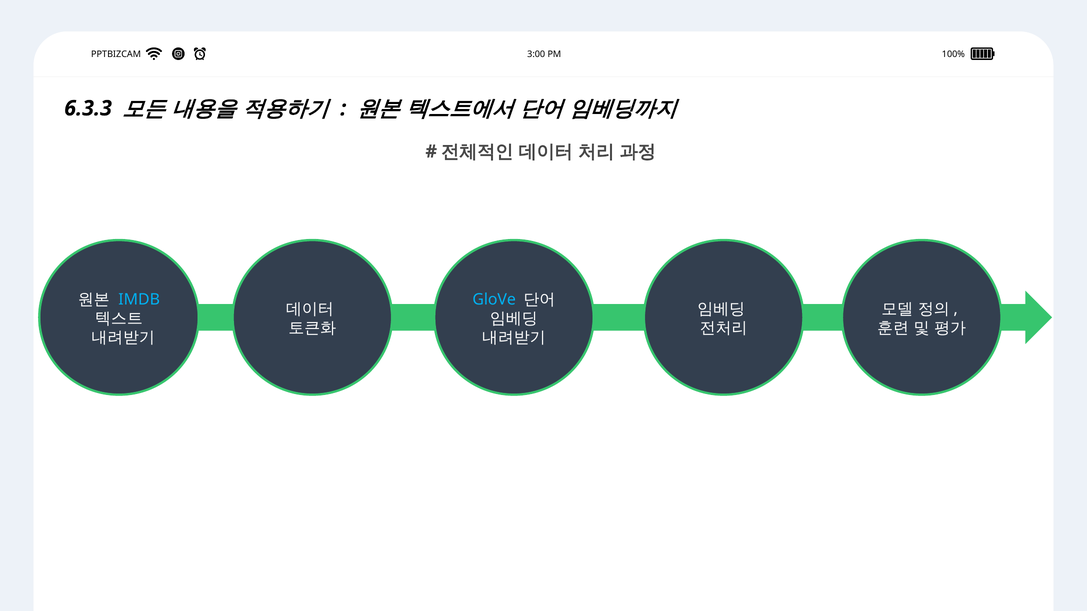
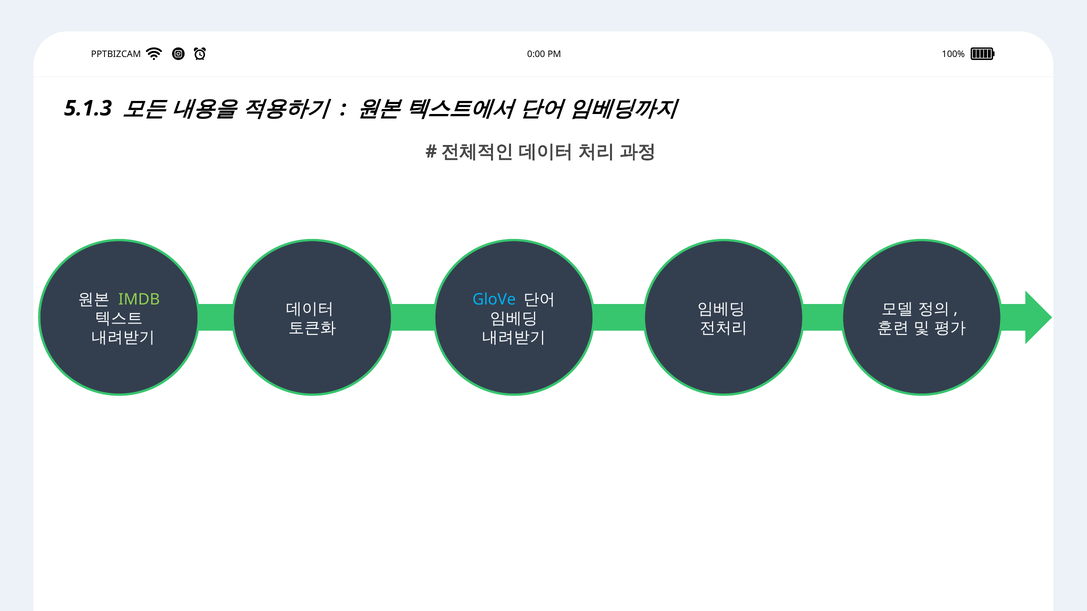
3:00: 3:00 -> 0:00 (536, 54)
6.3.3: 6.3.3 -> 5.1.3 (88, 108)
IMDB colour: light blue -> light green (139, 300)
